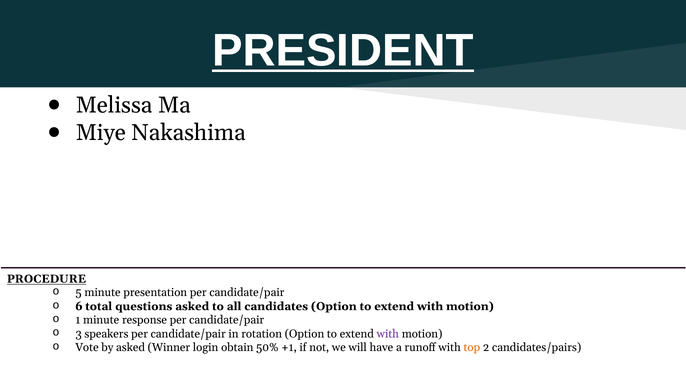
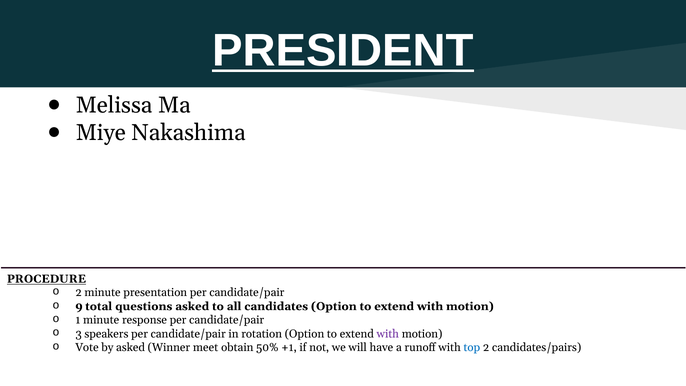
5: 5 -> 2 (79, 293)
6: 6 -> 9 (79, 306)
login: login -> meet (206, 347)
top colour: orange -> blue (472, 347)
